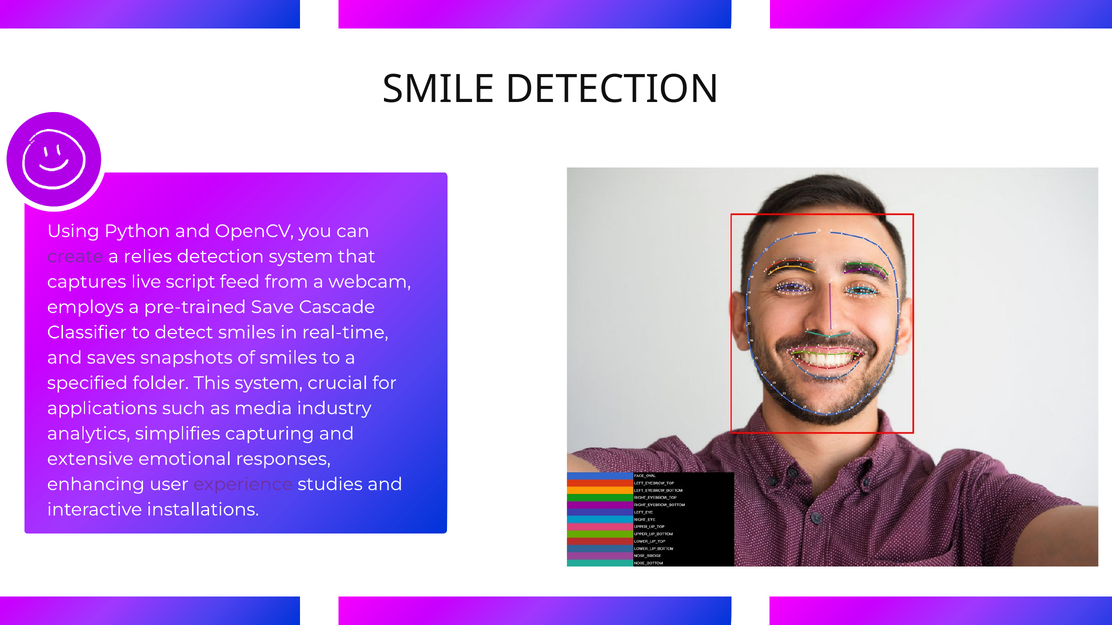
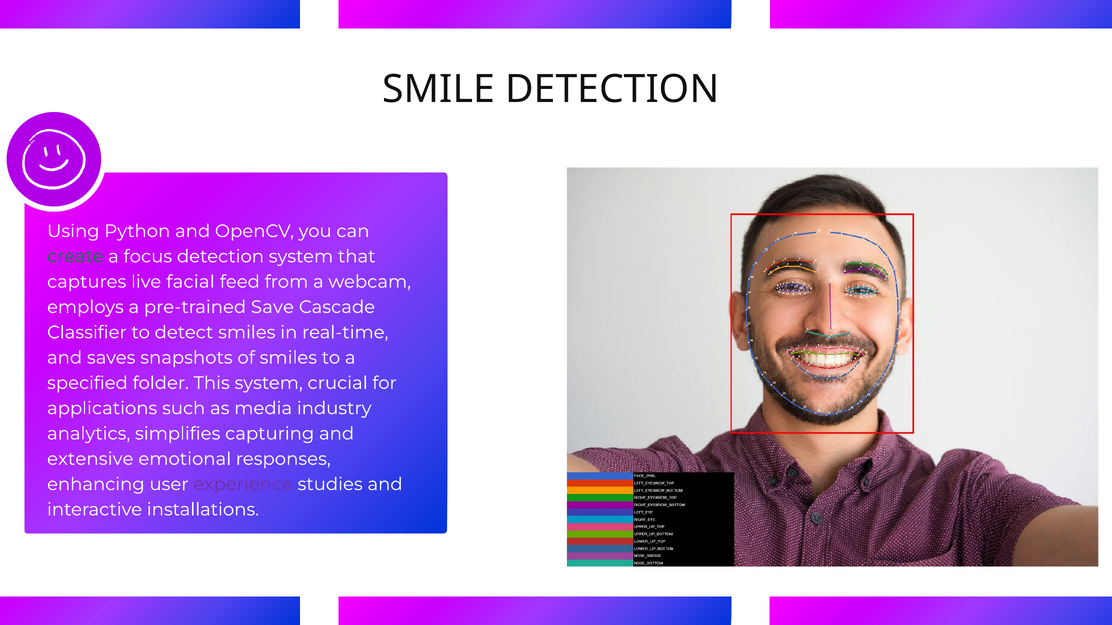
create colour: purple -> green (75, 257)
relies: relies -> focus (148, 257)
script: script -> facial (190, 282)
